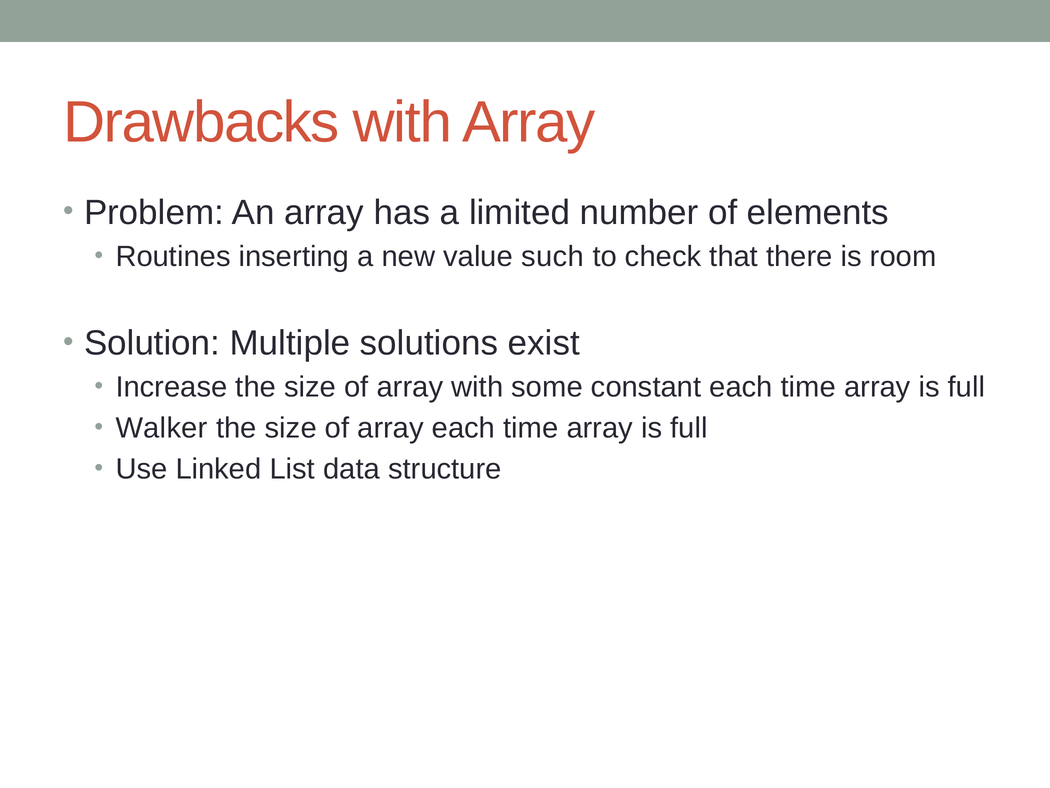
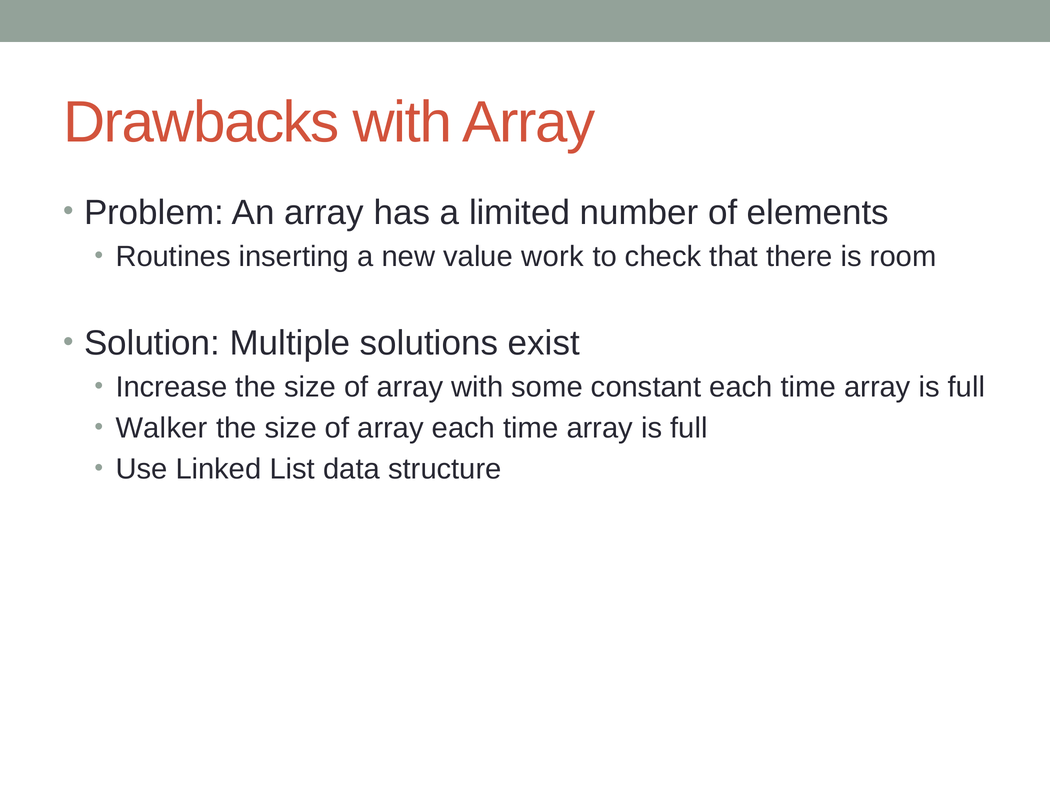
such: such -> work (553, 256)
